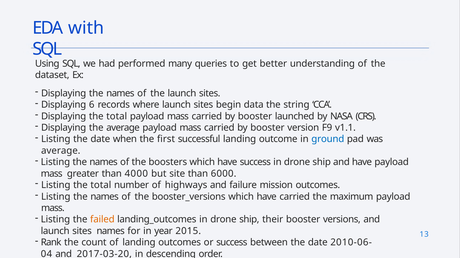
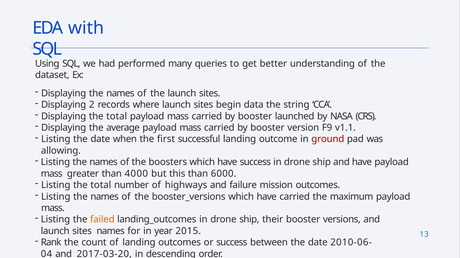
6: 6 -> 2 (92, 105)
ground colour: blue -> red (328, 140)
average: average -> allowing (61, 151)
site: site -> this (177, 174)
